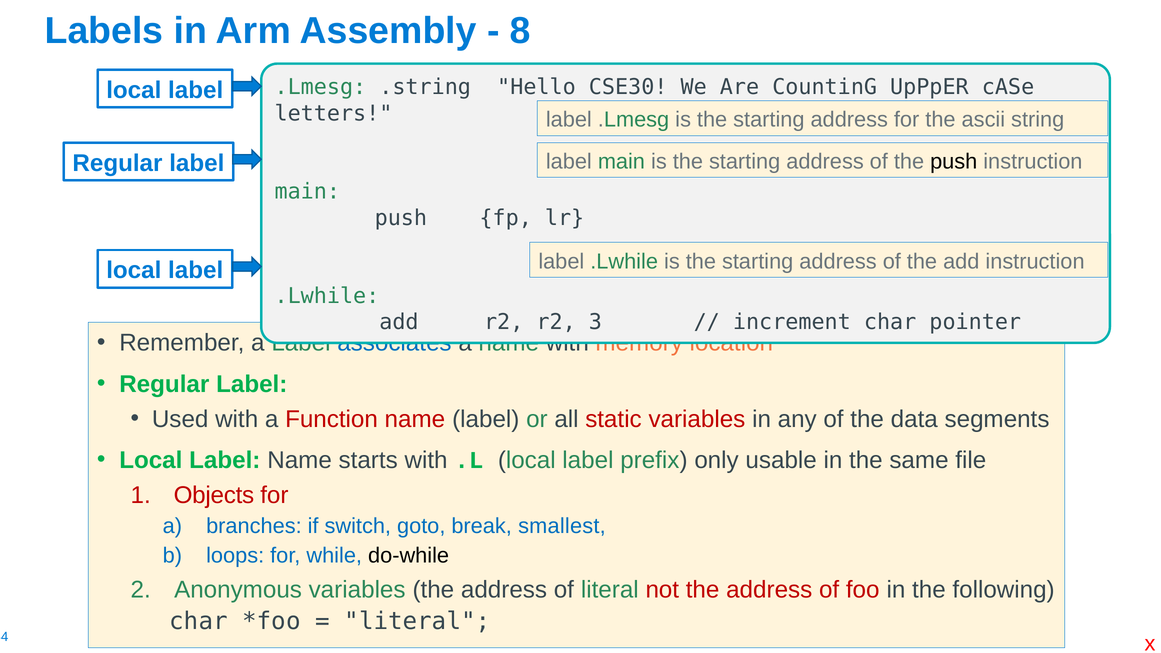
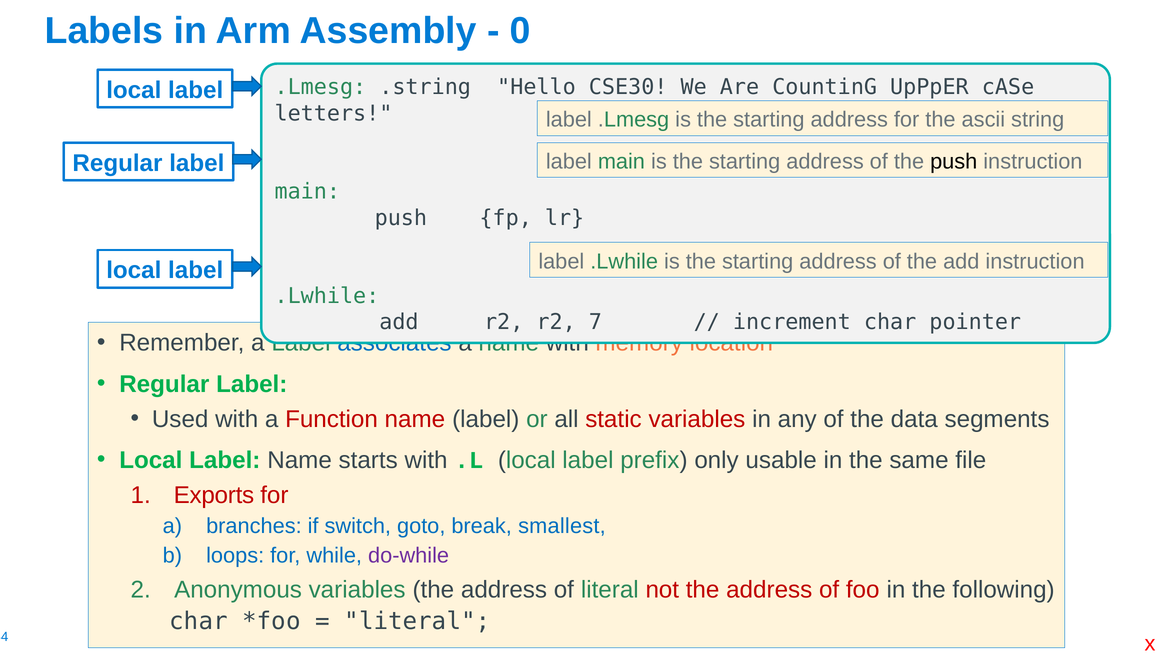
8: 8 -> 0 (520, 31)
3: 3 -> 7 (595, 322)
Objects: Objects -> Exports (214, 495)
do-while colour: black -> purple (409, 555)
